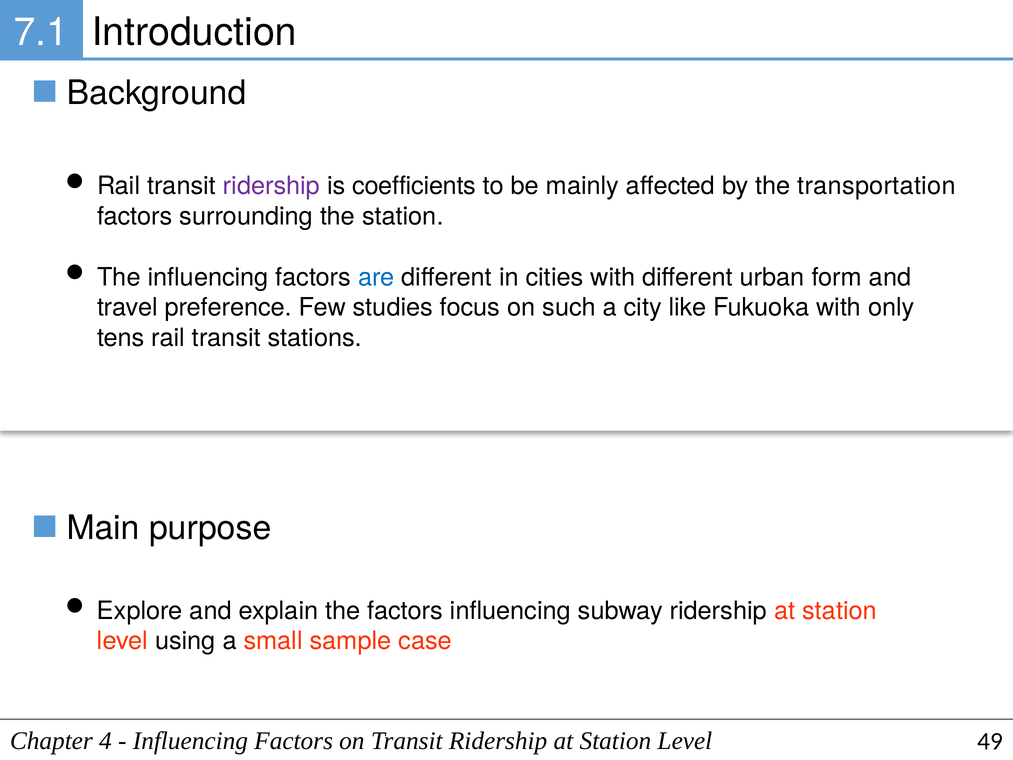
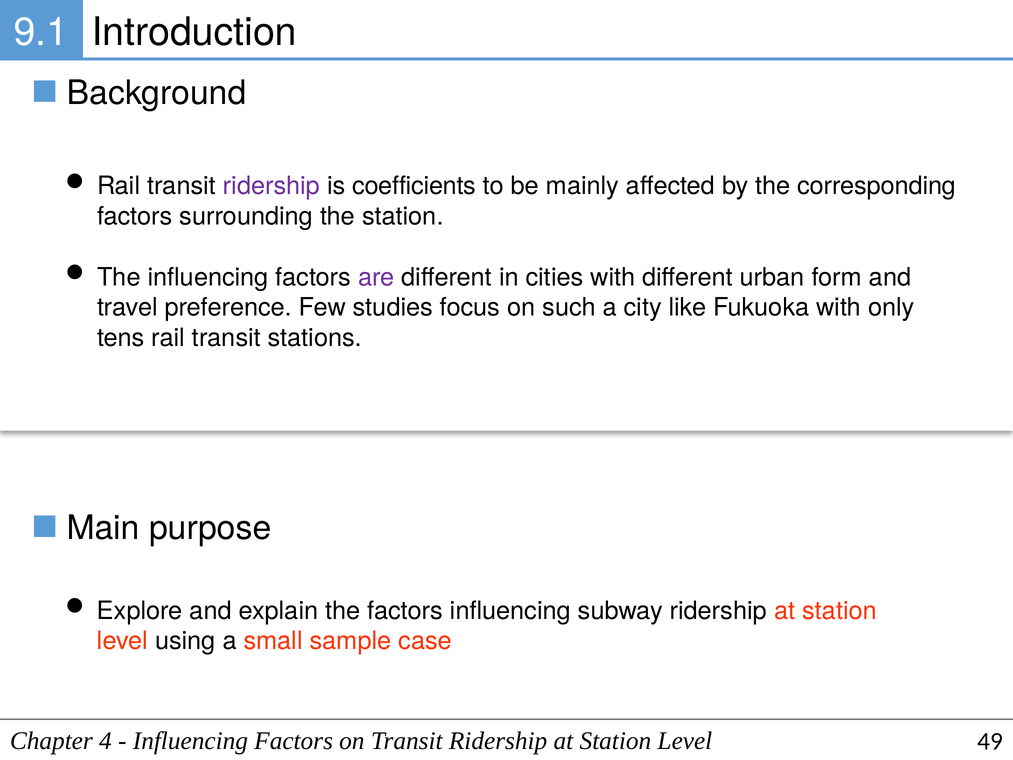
7.1: 7.1 -> 9.1 (41, 32)
transportation: transportation -> corresponding (877, 186)
are colour: blue -> purple (376, 277)
